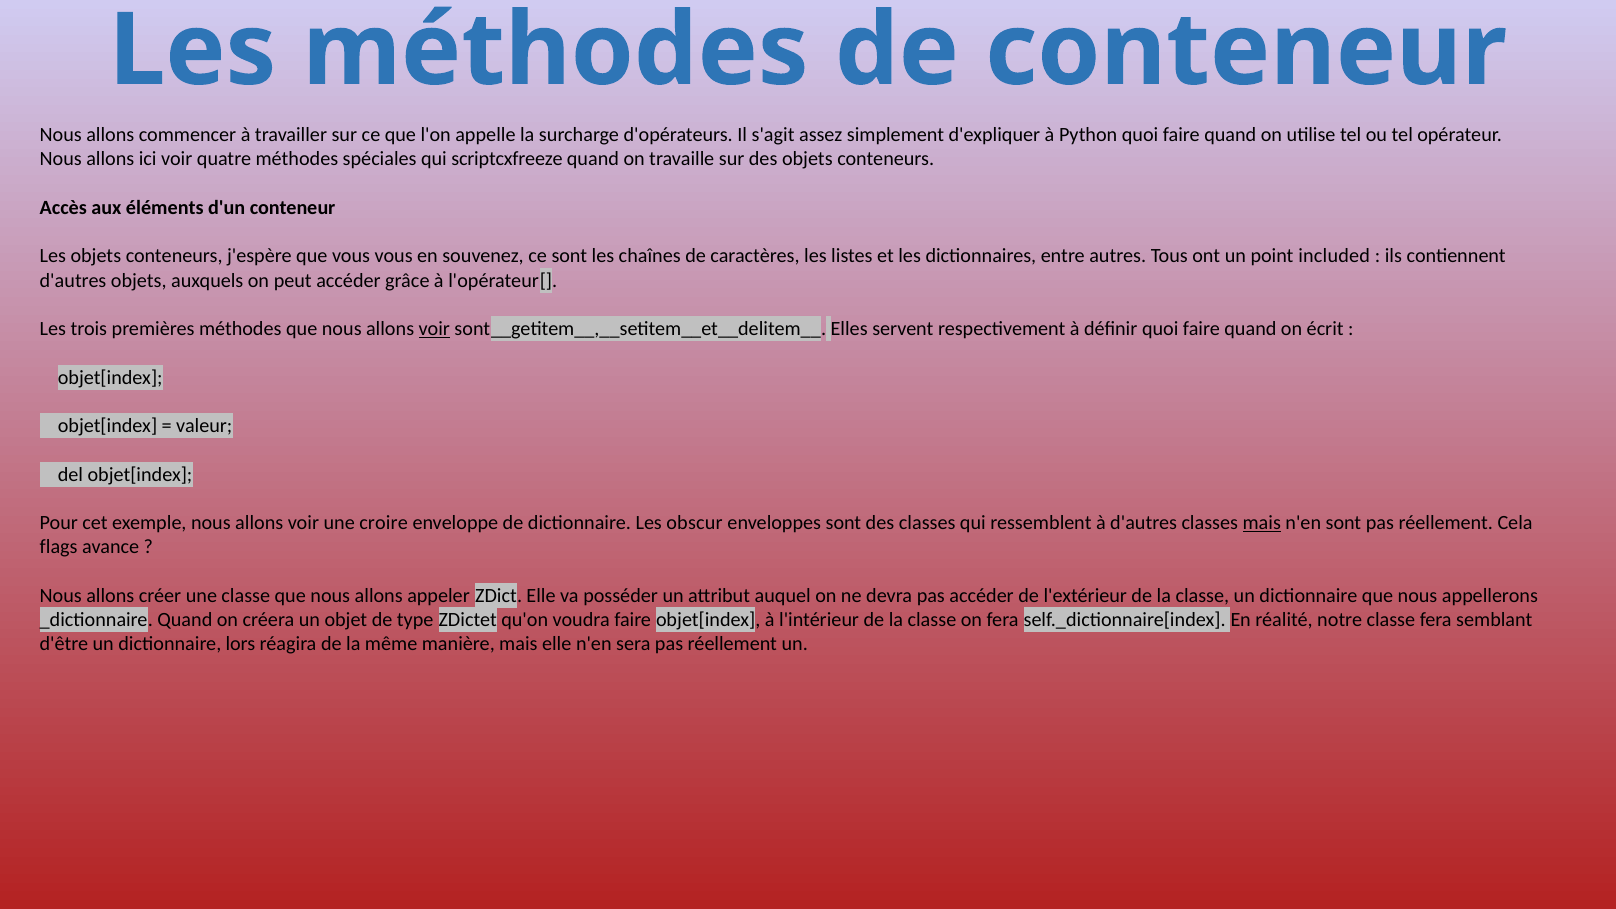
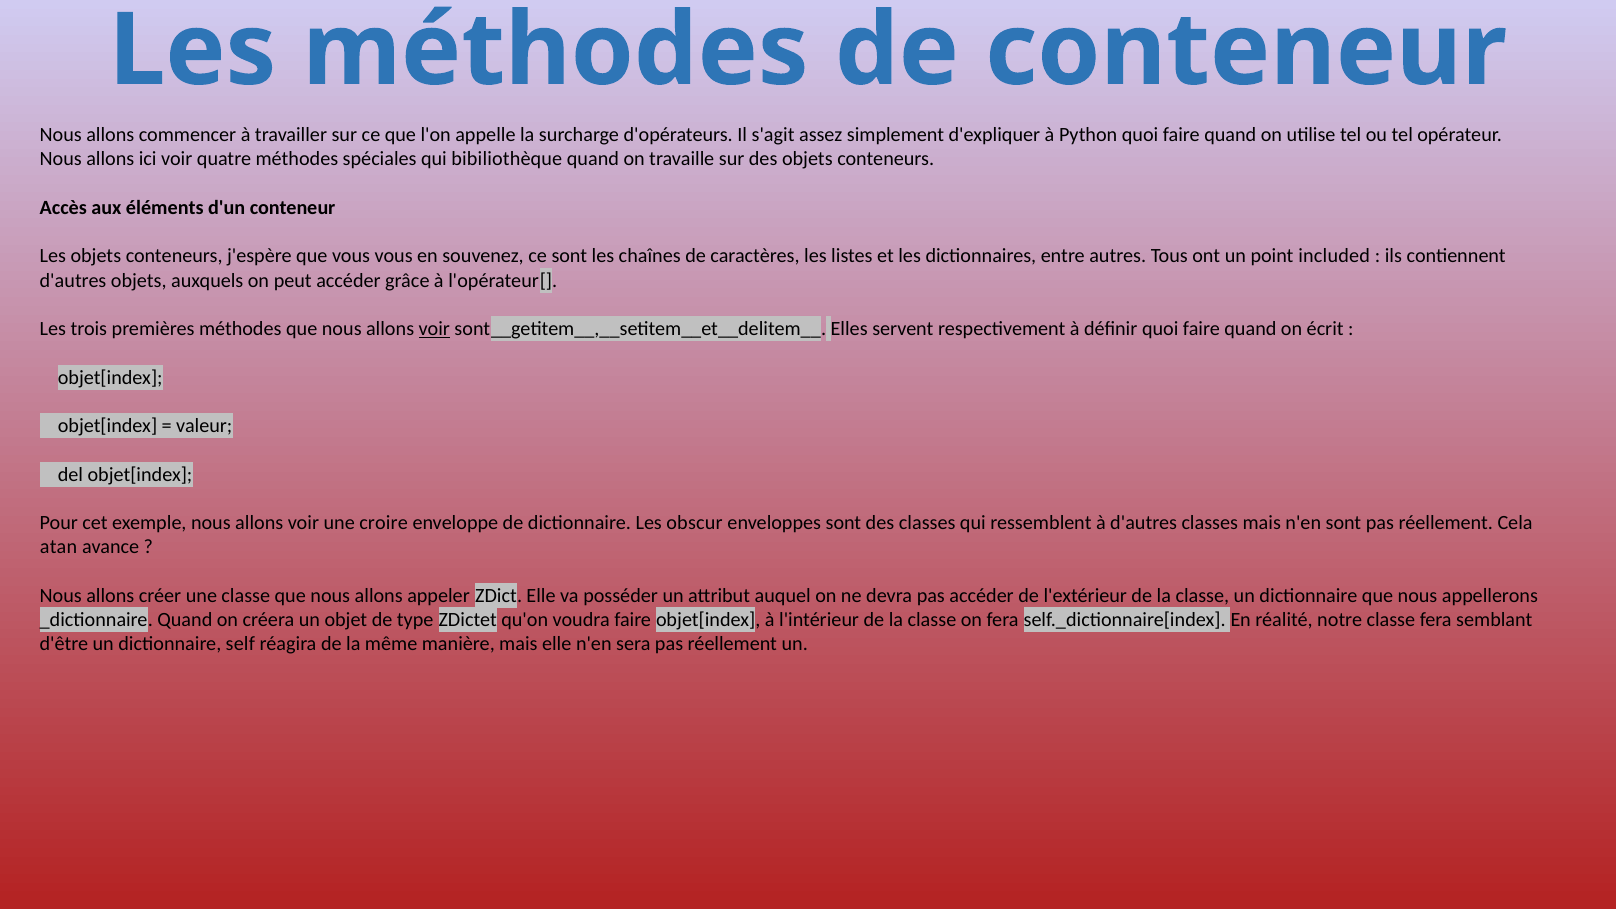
scriptcxfreeze: scriptcxfreeze -> bibiliothèque (507, 159)
mais underline: present -> none (1262, 523)
flags: flags -> atan (59, 547)
lors: lors -> self (240, 644)
